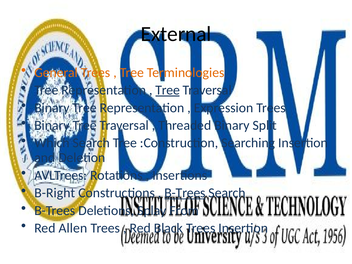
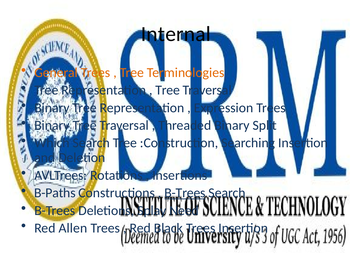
External: External -> Internal (176, 34)
Tree underline: present -> none (168, 90)
B-Right: B-Right -> B-Paths (55, 193)
From: From -> Need (184, 211)
